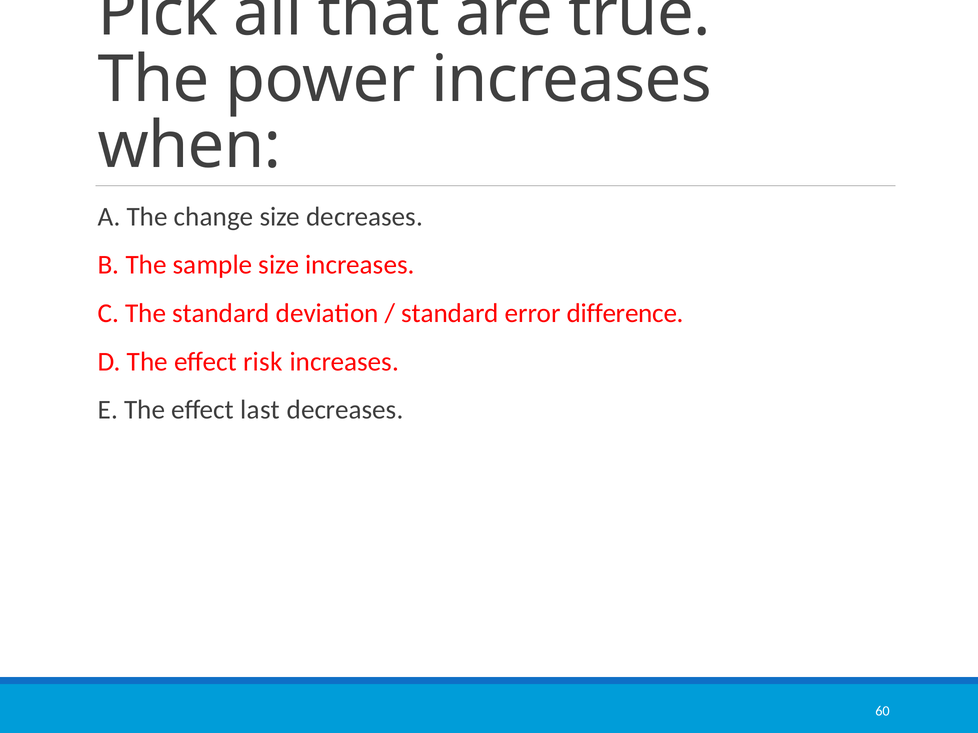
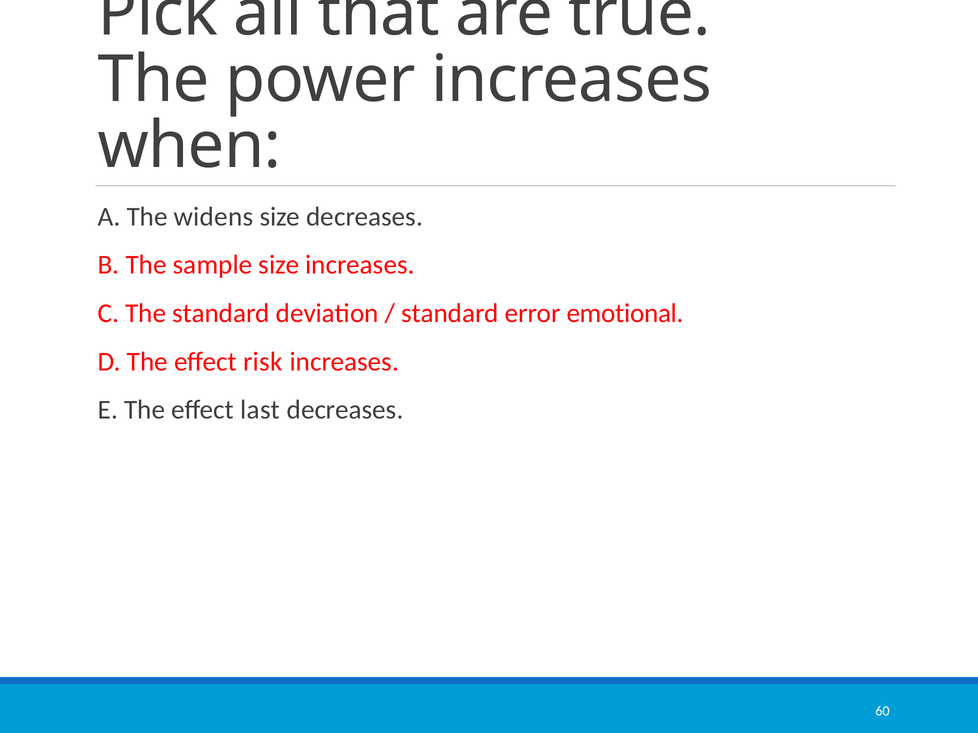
change: change -> widens (214, 217)
difference: difference -> emotional (625, 314)
